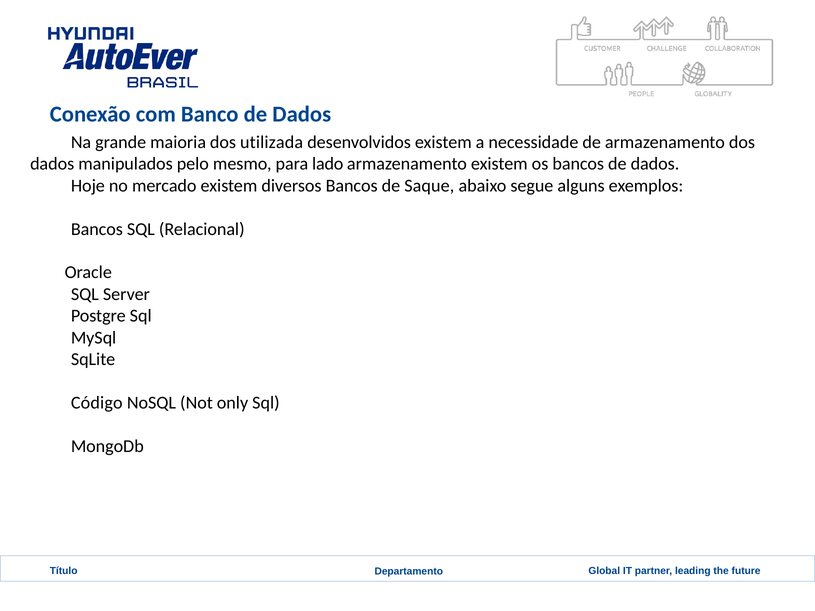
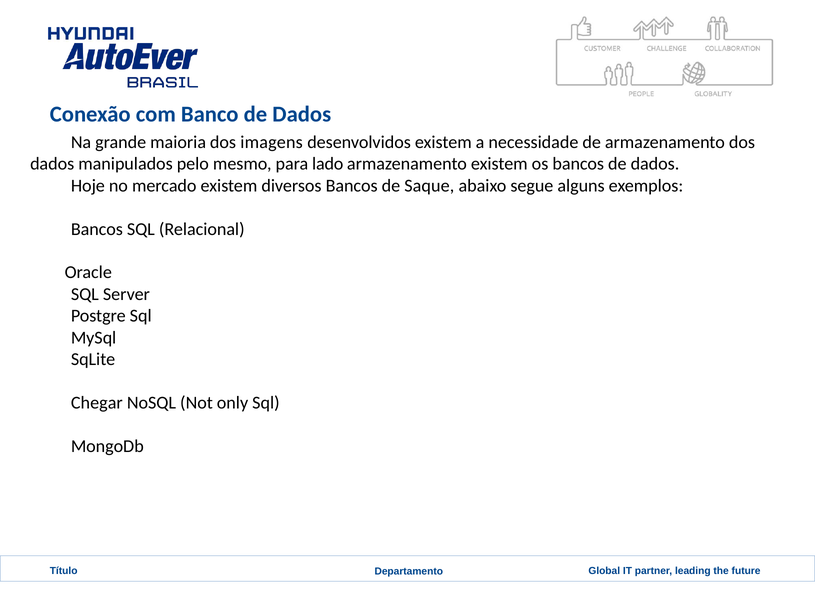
utilizada: utilizada -> imagens (272, 142)
Código: Código -> Chegar (97, 403)
